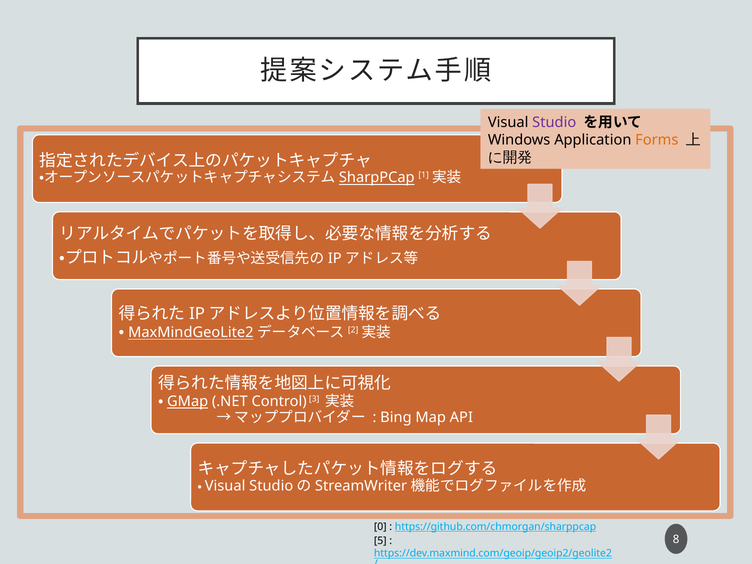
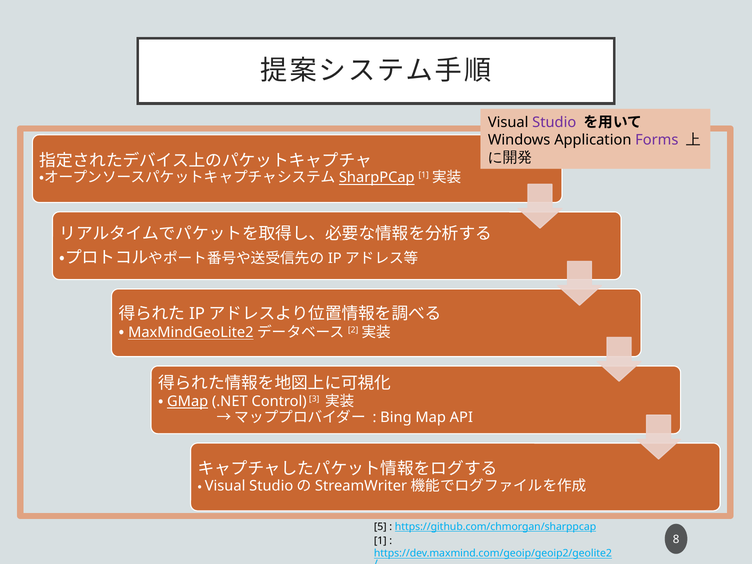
Forms colour: orange -> purple (657, 140)
0: 0 -> 5 (380, 527)
5: 5 -> 1 (380, 541)
